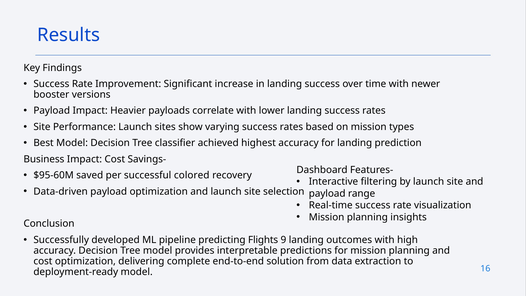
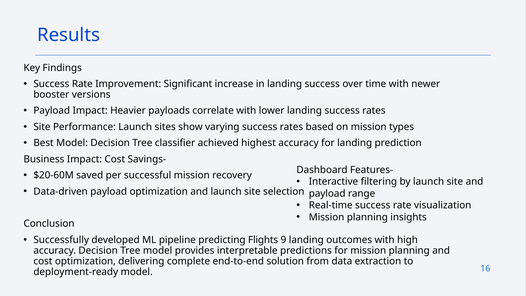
$95-60M: $95-60M -> $20-60M (54, 175)
successful colored: colored -> mission (192, 175)
